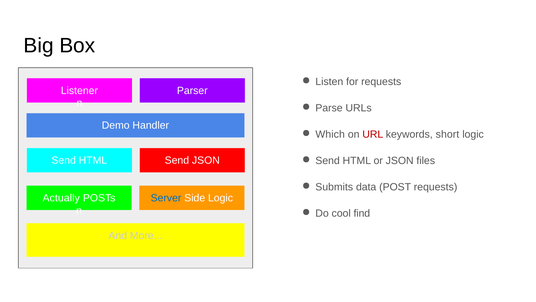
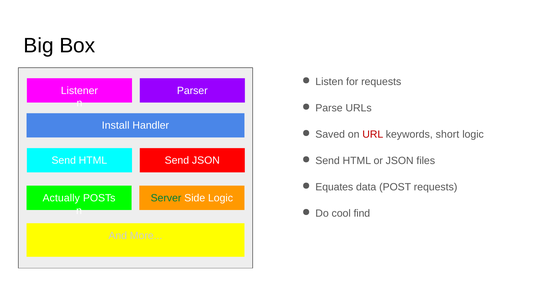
Demo: Demo -> Install (116, 125)
Which: Which -> Saved (330, 134)
Submits: Submits -> Equates (334, 187)
Server colour: blue -> green (166, 198)
